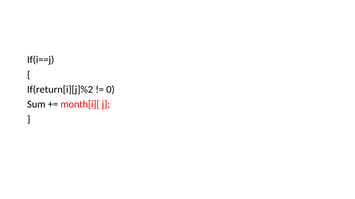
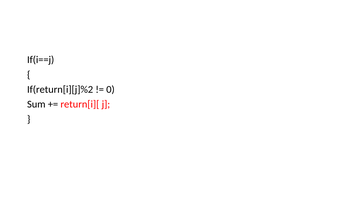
month[i][: month[i][ -> return[i][ (80, 105)
